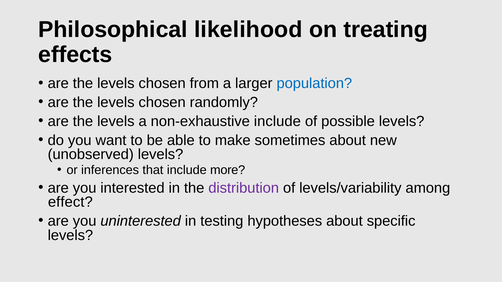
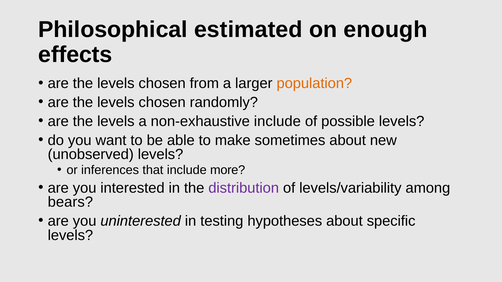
likelihood: likelihood -> estimated (248, 30)
treating: treating -> enough (386, 30)
population colour: blue -> orange (314, 84)
effect: effect -> bears (70, 202)
